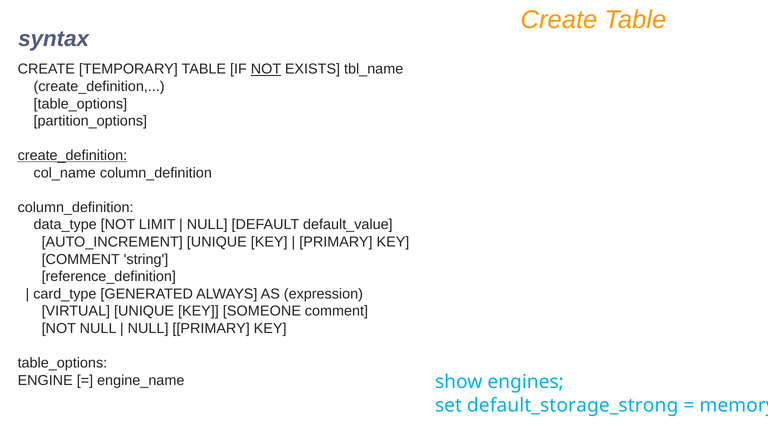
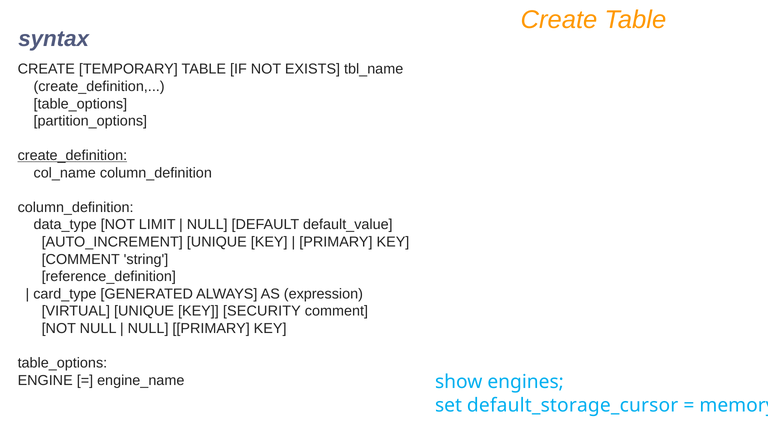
NOT underline: present -> none (266, 69)
SOMEONE: SOMEONE -> SECURITY (262, 311)
default_storage_strong: default_storage_strong -> default_storage_cursor (573, 405)
